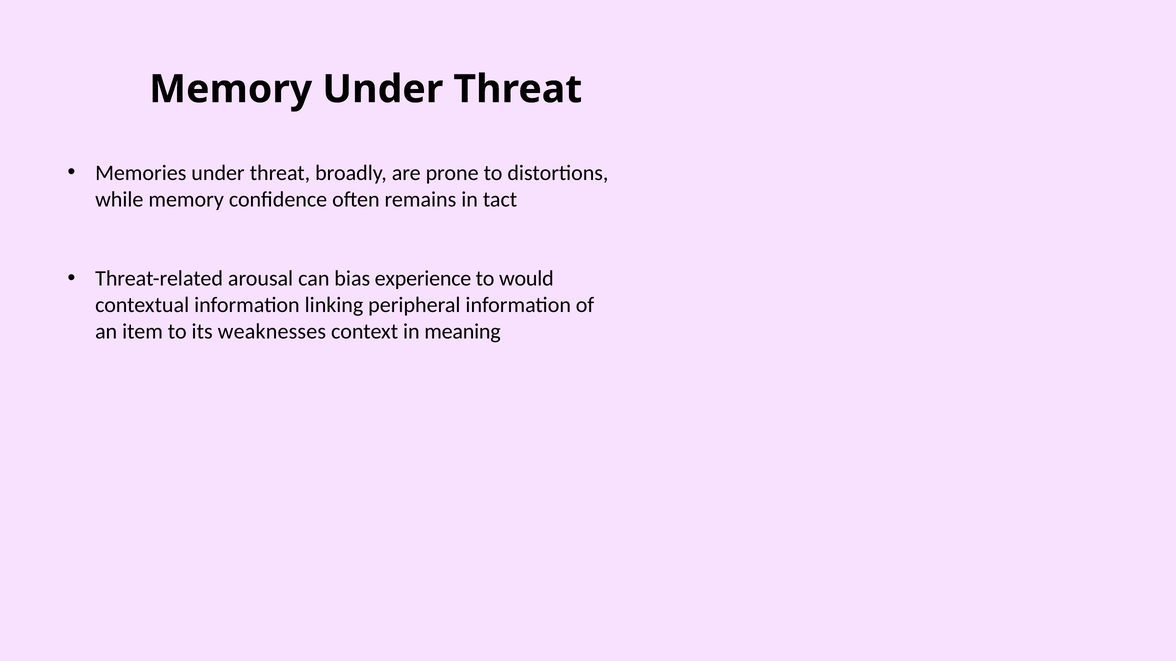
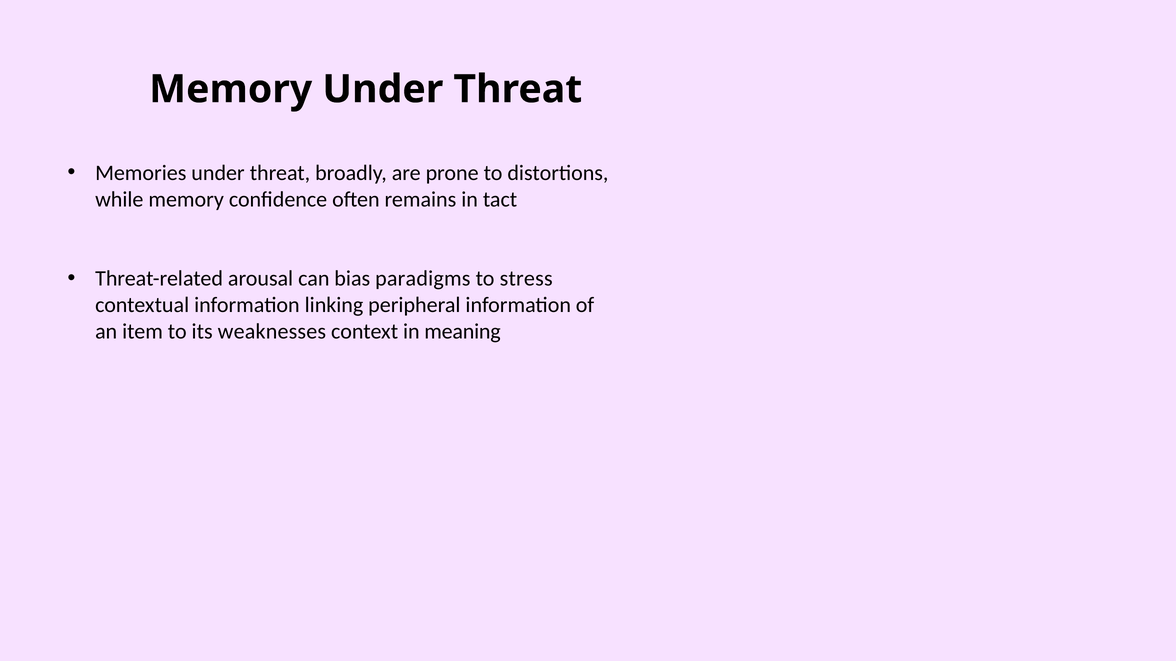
experience: experience -> paradigms (423, 279)
would: would -> stress (526, 279)
